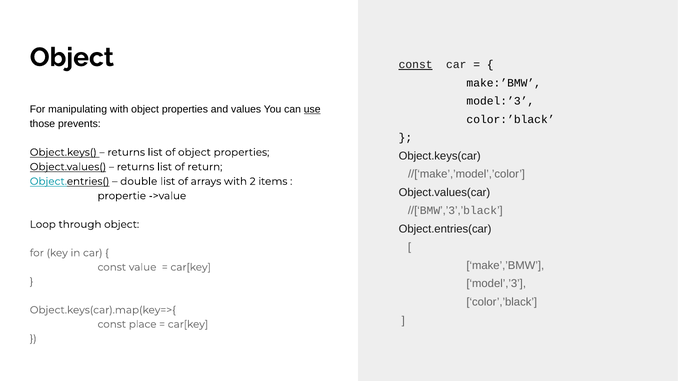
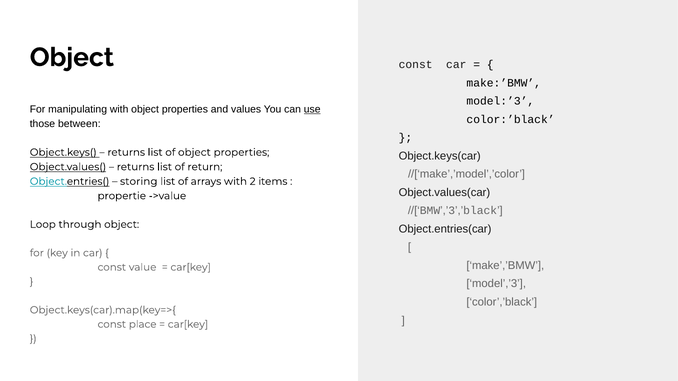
const underline: present -> none (416, 65)
prevents: prevents -> between (79, 124)
double: double -> storing (139, 182)
